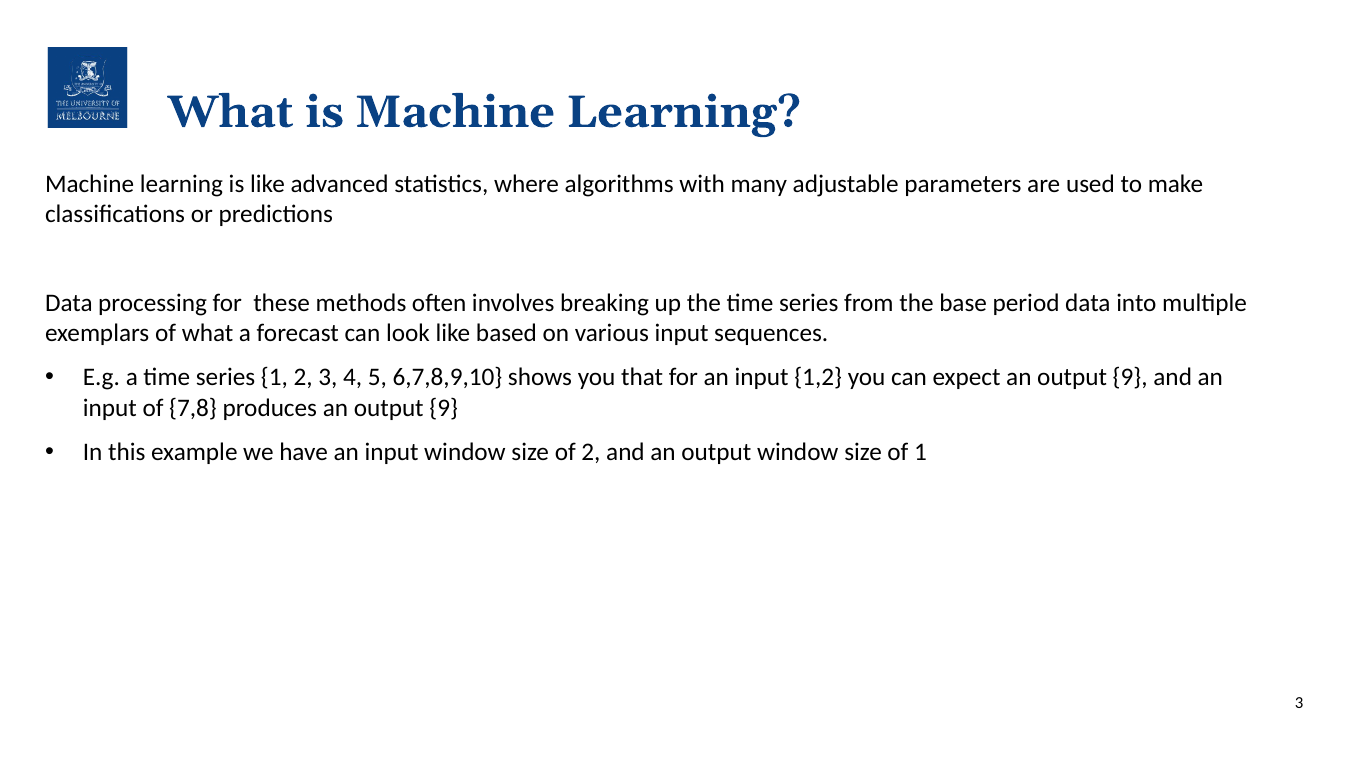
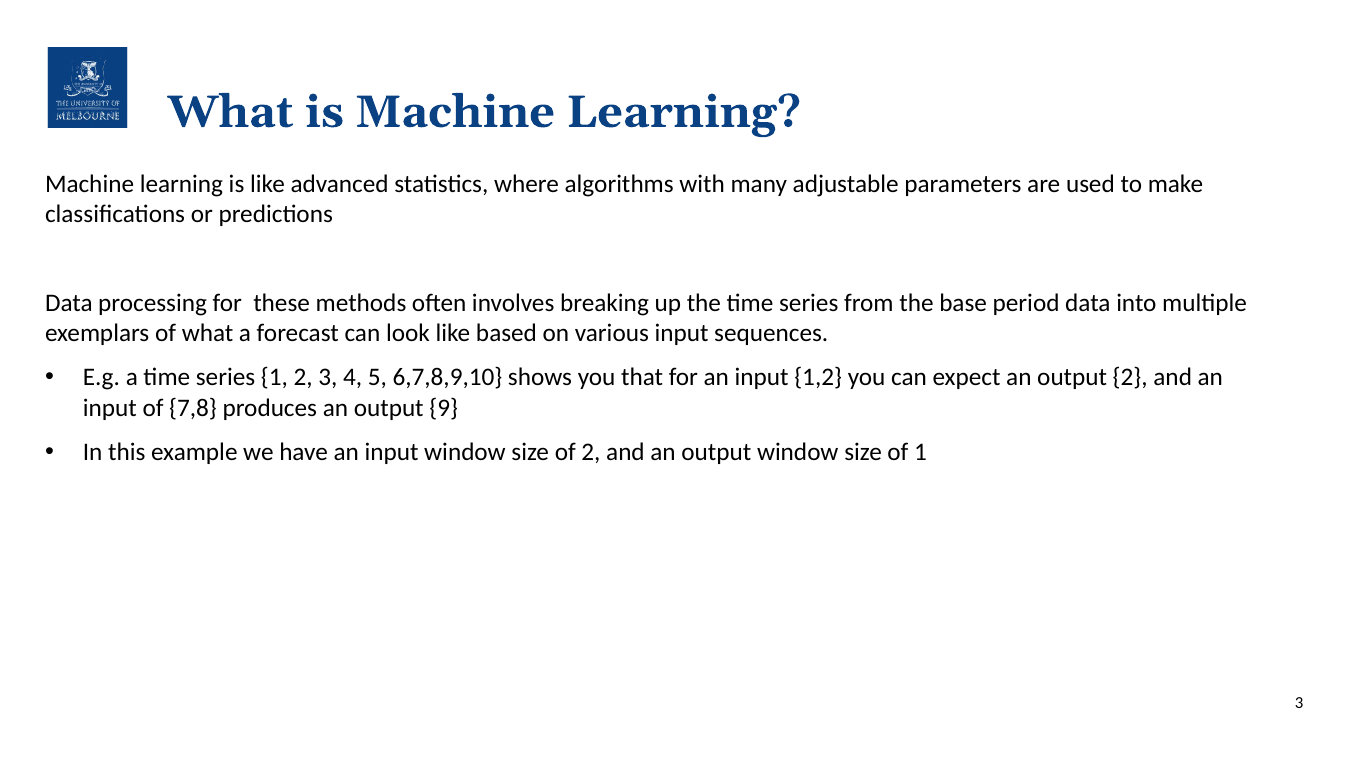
expect an output 9: 9 -> 2 (1130, 378)
